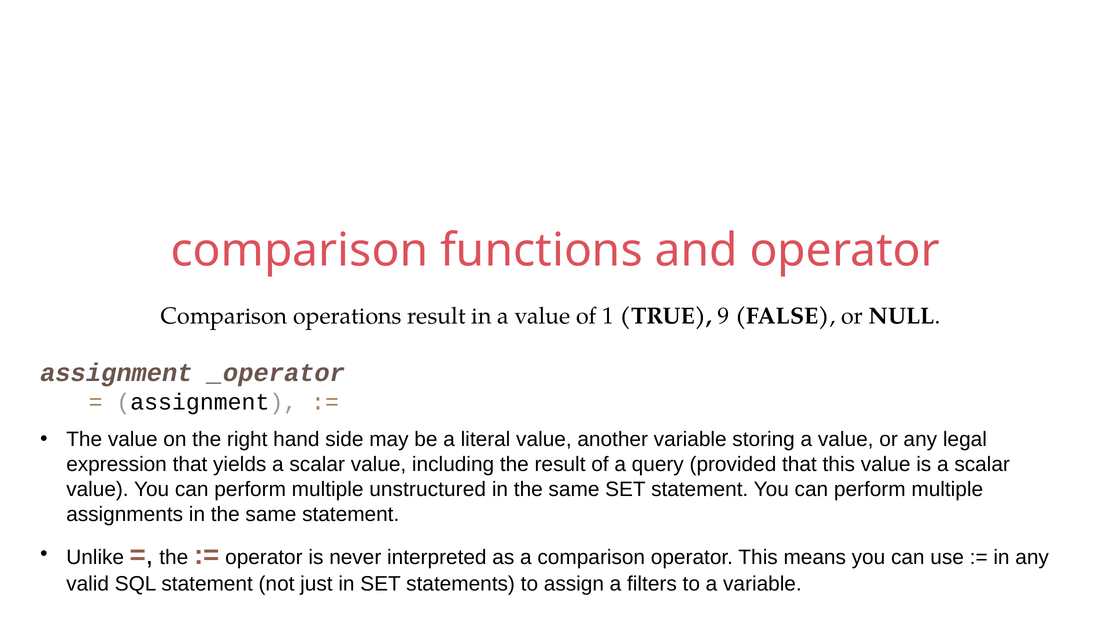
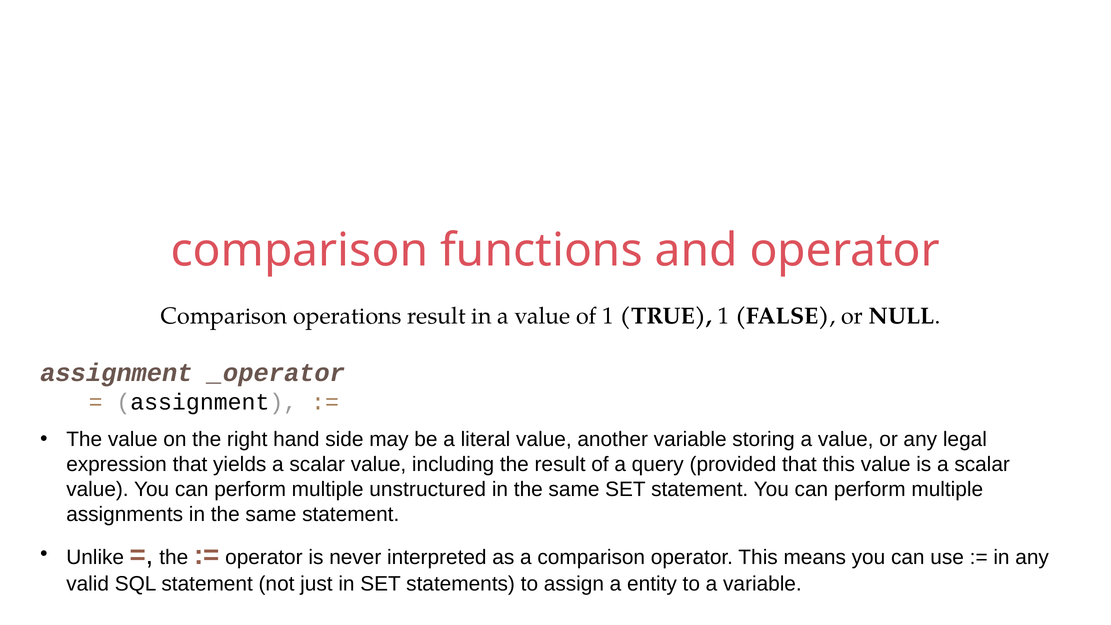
TRUE 9: 9 -> 1 (724, 316)
filters: filters -> entity (652, 584)
